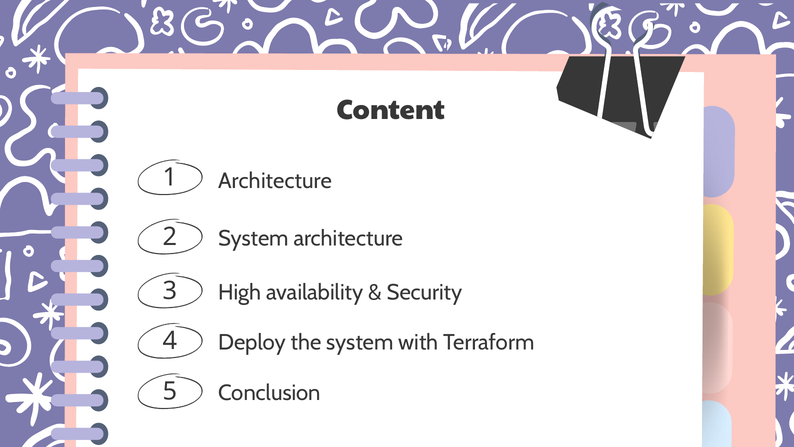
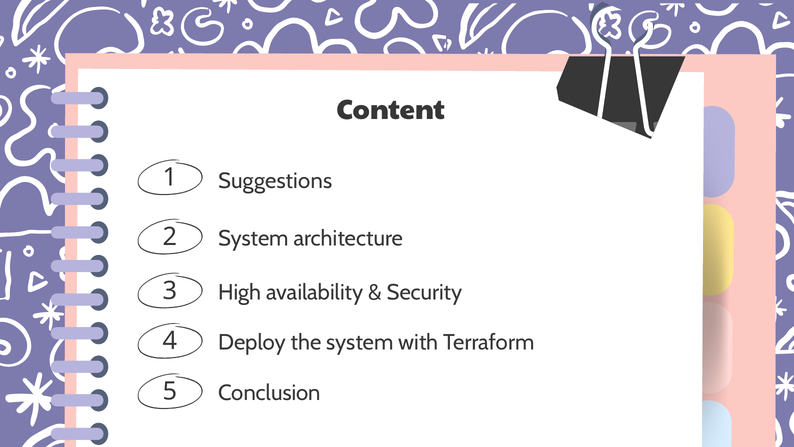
Architecture: Architecture -> Suggestions (275, 181)
